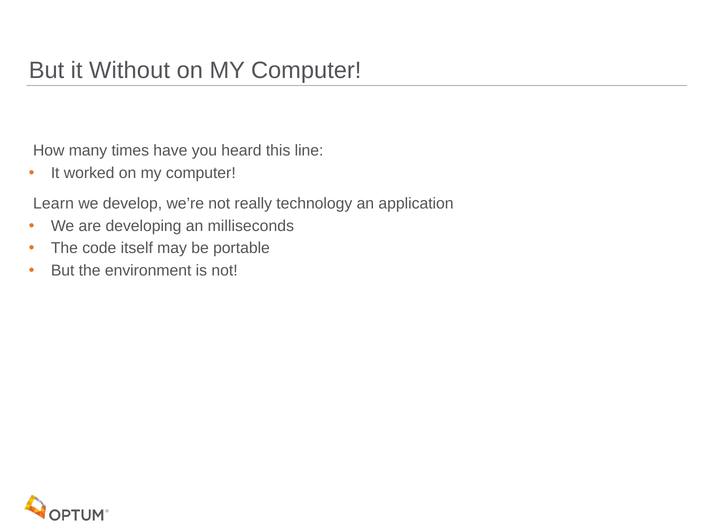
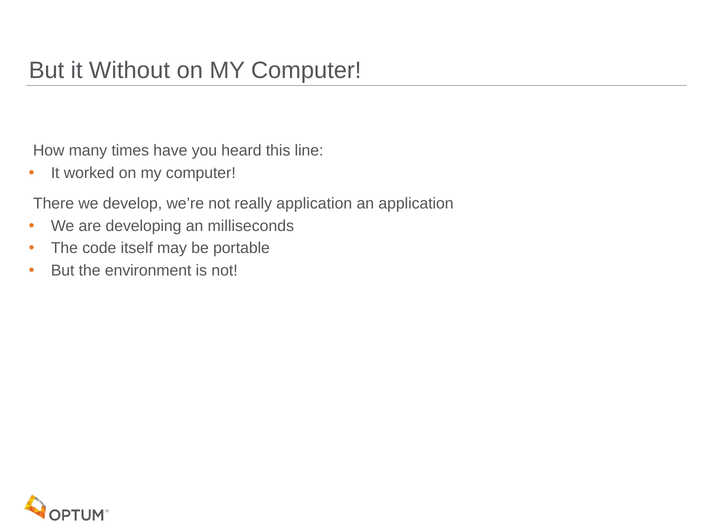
Learn: Learn -> There (54, 203)
really technology: technology -> application (314, 203)
